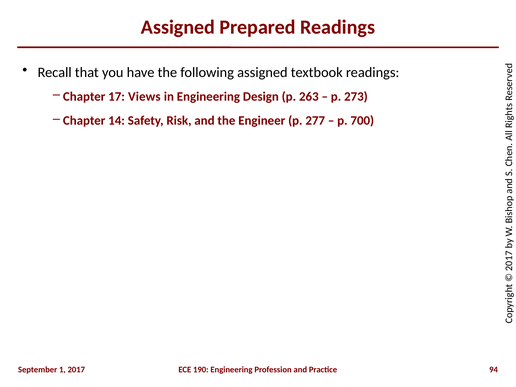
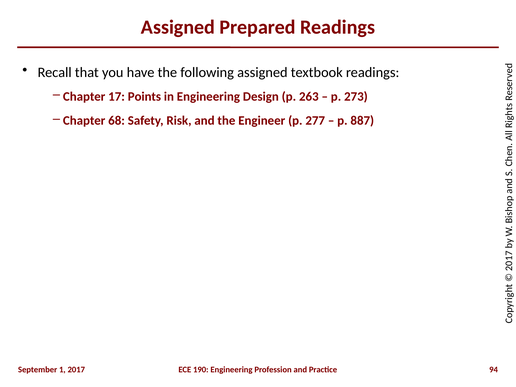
Views: Views -> Points (144, 97)
14: 14 -> 68 (117, 121)
700: 700 -> 887 (362, 121)
